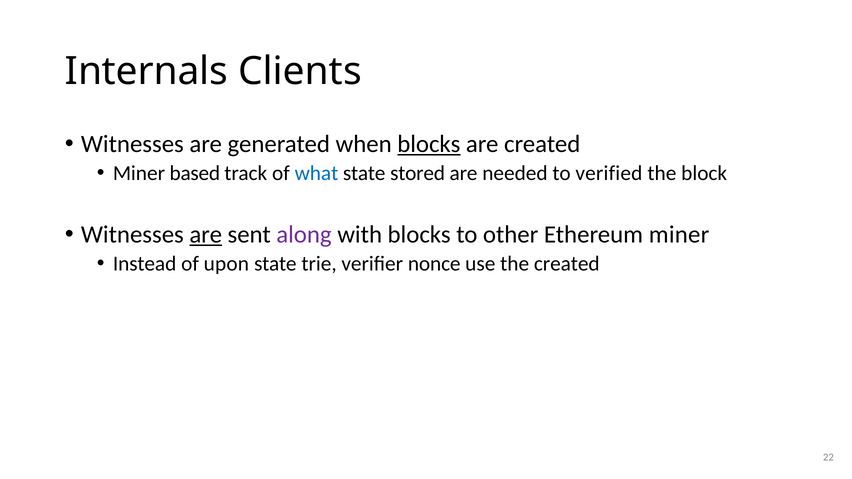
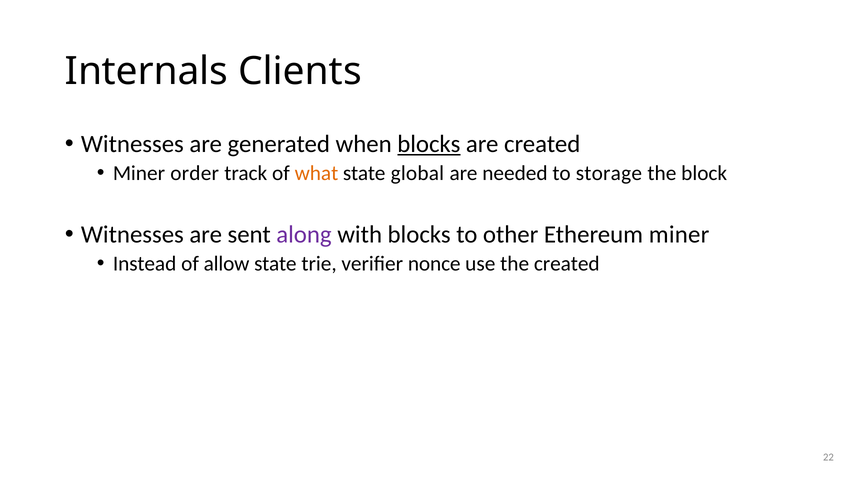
based: based -> order (195, 173)
what colour: blue -> orange (316, 173)
stored: stored -> global (417, 173)
verified: verified -> storage (609, 173)
are underline: present -> none (206, 235)
upon: upon -> allow (227, 264)
